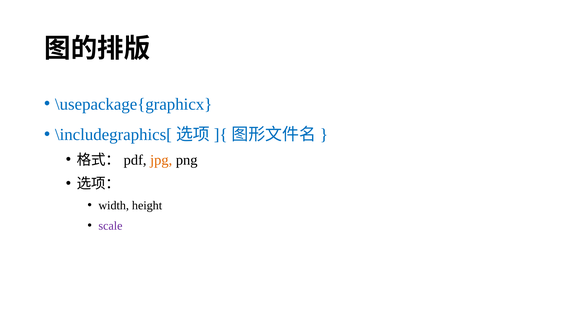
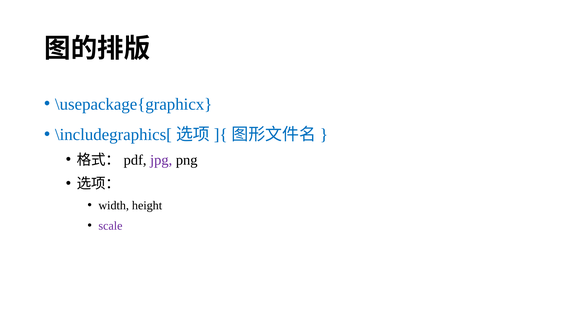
jpg colour: orange -> purple (161, 160)
